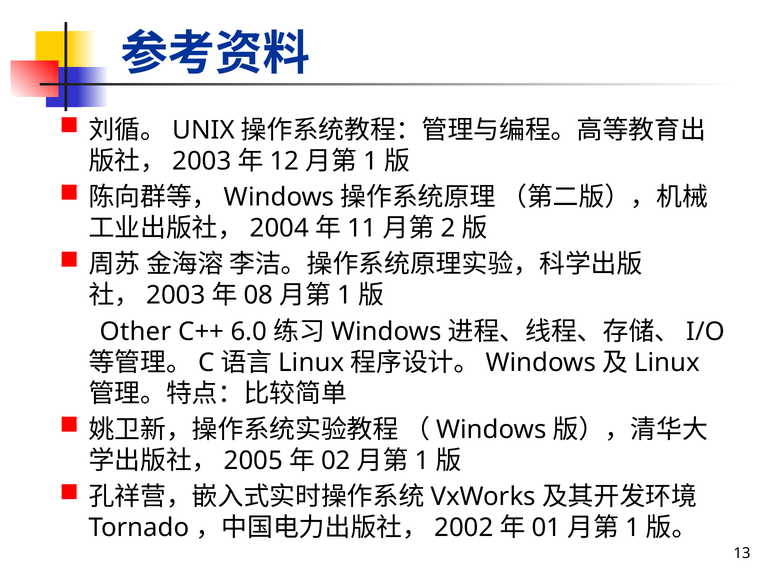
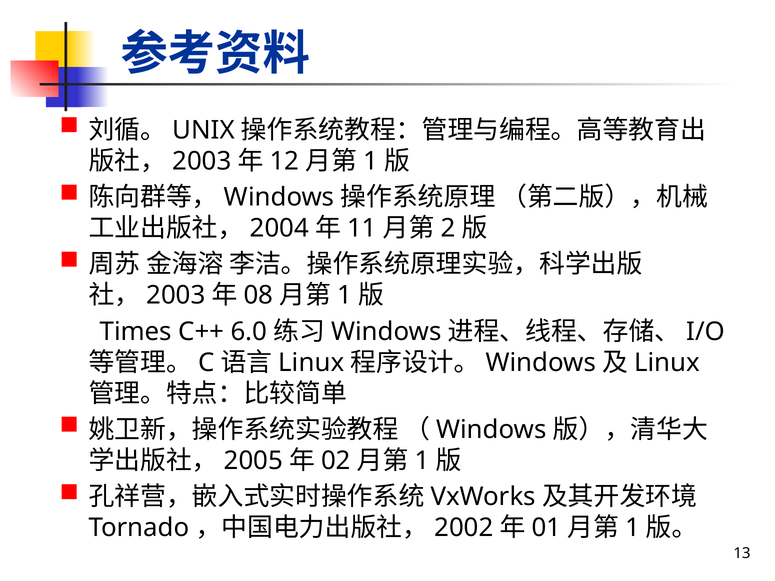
Other: Other -> Times (136, 332)
